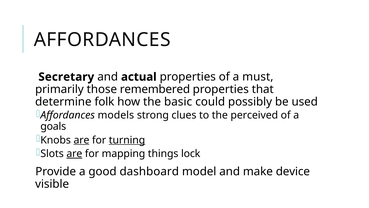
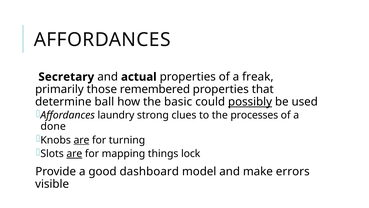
must: must -> freak (258, 77)
folk: folk -> ball (104, 102)
possibly underline: none -> present (250, 102)
models: models -> laundry (116, 115)
perceived: perceived -> processes (254, 115)
goals: goals -> done (53, 126)
turning underline: present -> none (127, 140)
device: device -> errors (293, 171)
